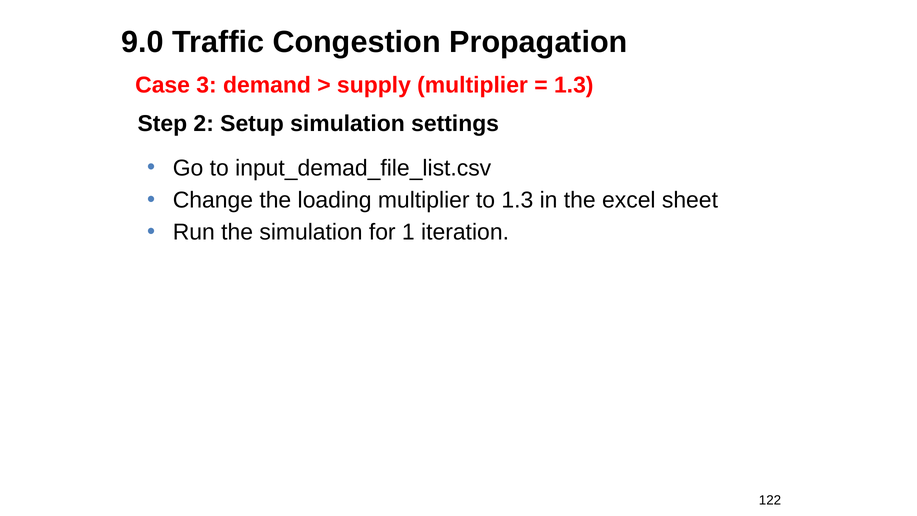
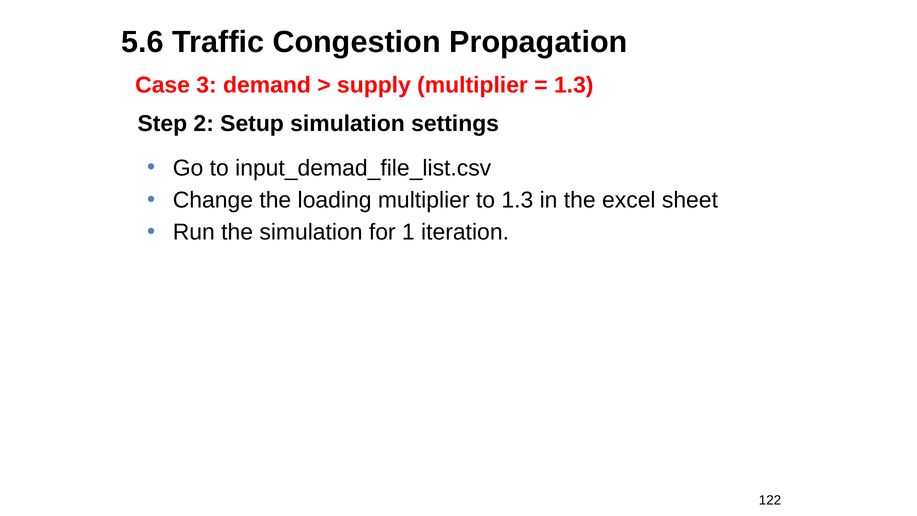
9.0: 9.0 -> 5.6 (143, 42)
